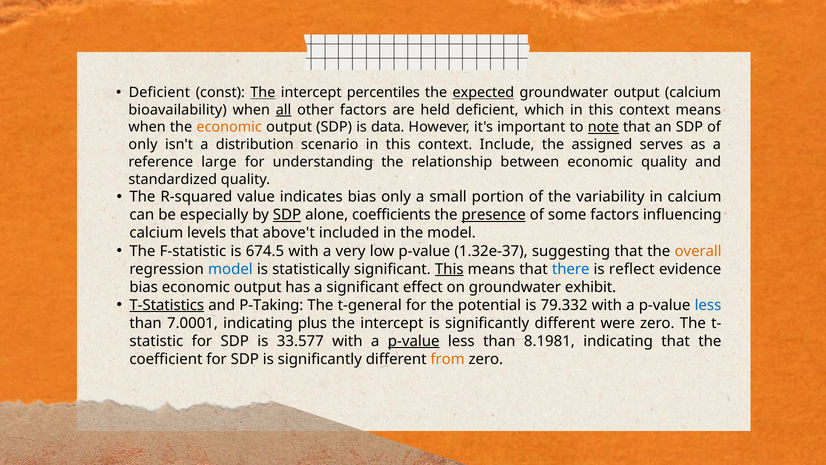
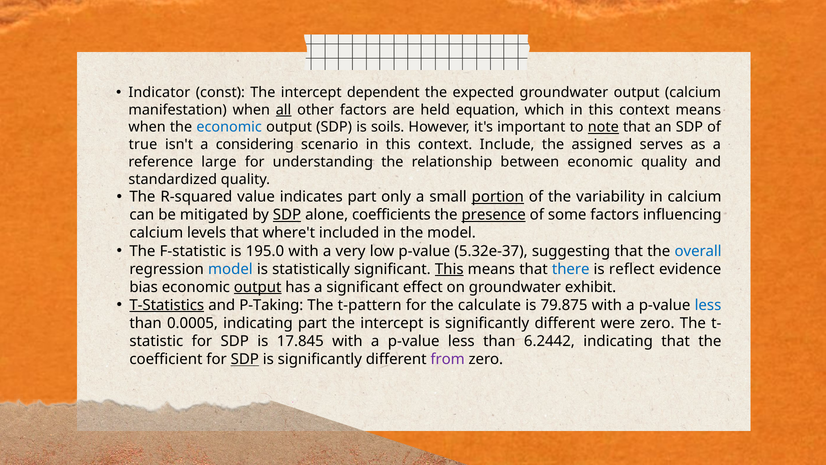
Deficient: Deficient -> Indicator (159, 92)
The underline: present -> none (263, 92)
percentiles: percentiles -> dependent (383, 92)
expected underline: present -> none (483, 92)
bioavailability: bioavailability -> manifestation (178, 110)
held deficient: deficient -> equation (487, 110)
economic colour: orange -> blue (229, 127)
data: data -> soils (388, 127)
only: only -> true (143, 144)
distribution: distribution -> considering (255, 144)
indicates bias: bias -> part (362, 197)
portion underline: none -> present (498, 197)
especially: especially -> mitigated (214, 215)
above't: above't -> where't (289, 233)
674.5: 674.5 -> 195.0 (265, 251)
1.32e-37: 1.32e-37 -> 5.32e-37 (491, 251)
overall colour: orange -> blue (698, 251)
output underline: none -> present (258, 287)
t-general: t-general -> t-pattern (370, 305)
potential: potential -> calculate (489, 305)
79.332: 79.332 -> 79.875 (564, 305)
7.0001: 7.0001 -> 0.0005 (192, 323)
indicating plus: plus -> part (312, 323)
33.577: 33.577 -> 17.845 (300, 341)
p-value underline: present -> none (414, 341)
8.1981: 8.1981 -> 6.2442 (549, 341)
SDP underline: none -> present (245, 359)
from colour: orange -> purple (448, 359)
